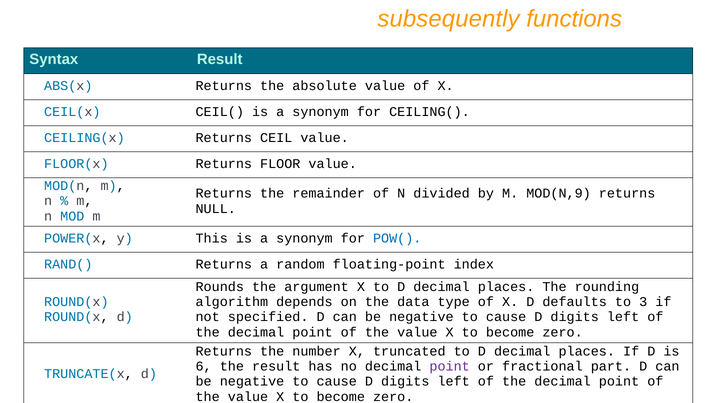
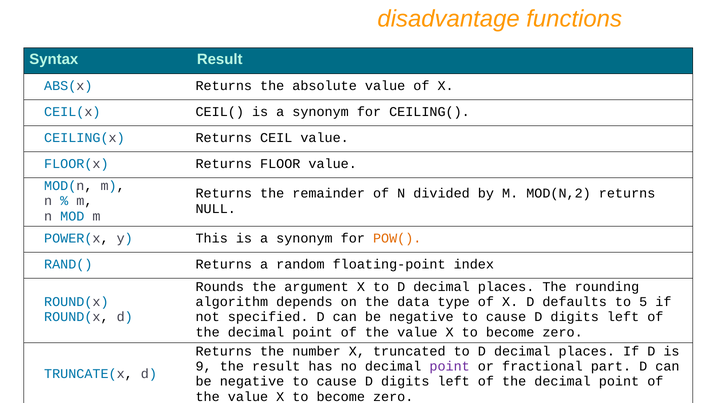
subsequently: subsequently -> disadvantage (449, 19)
MOD(N,9: MOD(N,9 -> MOD(N,2 (559, 194)
POW( colour: blue -> orange (397, 238)
3: 3 -> 5 (643, 302)
6: 6 -> 9 (204, 367)
